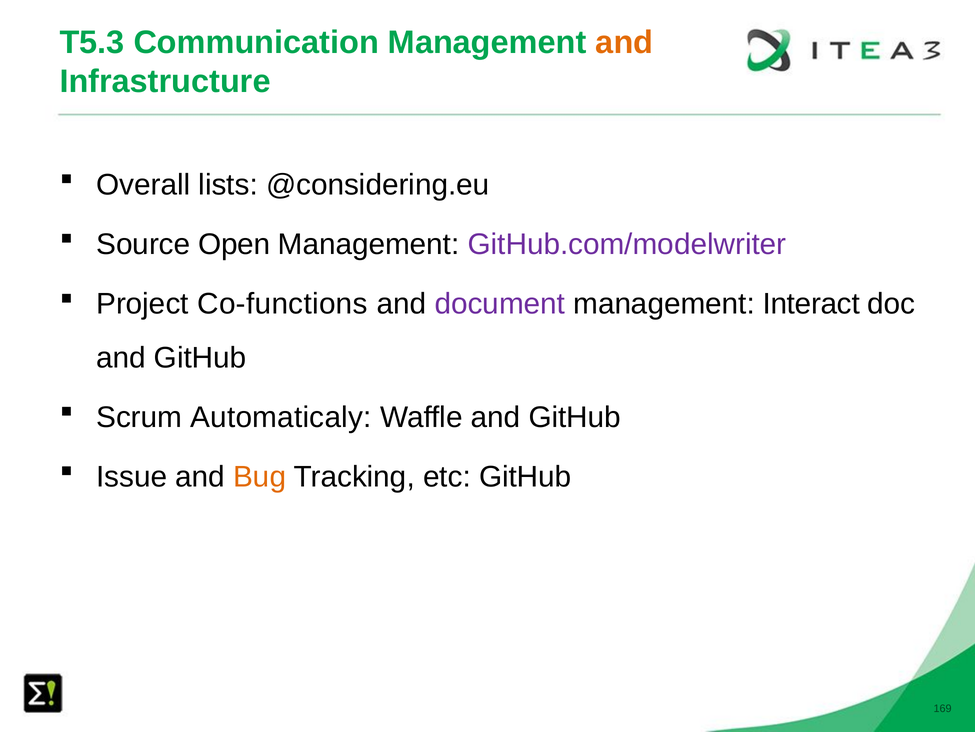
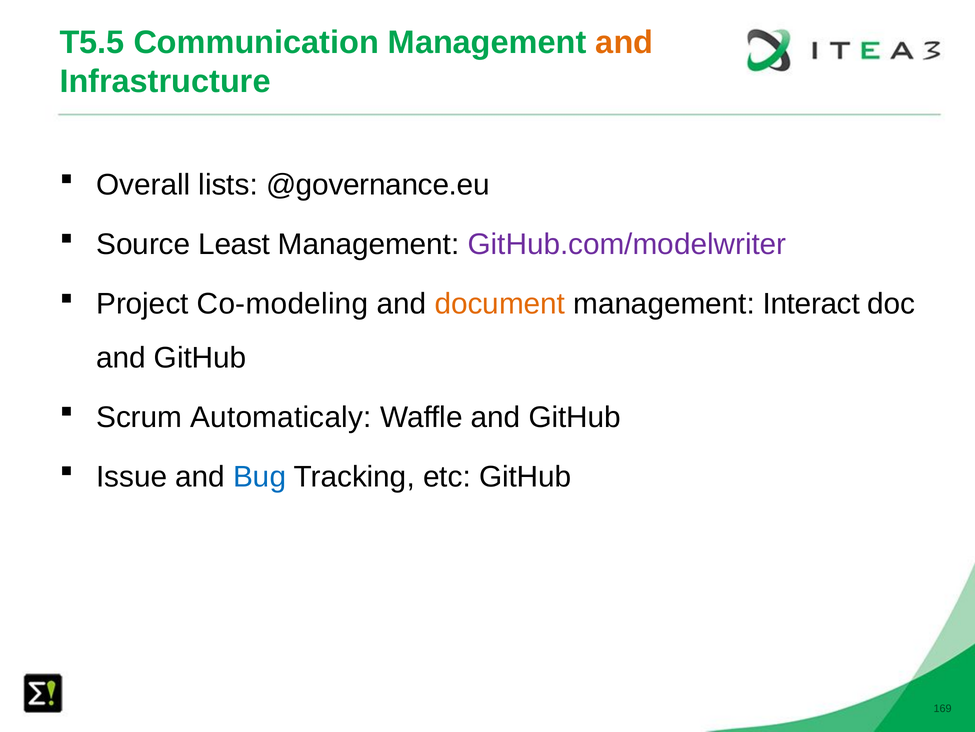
T5.3: T5.3 -> T5.5 (92, 43)
@considering.eu: @considering.eu -> @governance.eu (378, 185)
Open: Open -> Least (234, 244)
Co-functions: Co-functions -> Co-modeling (283, 304)
document colour: purple -> orange (500, 304)
Bug colour: orange -> blue (260, 476)
